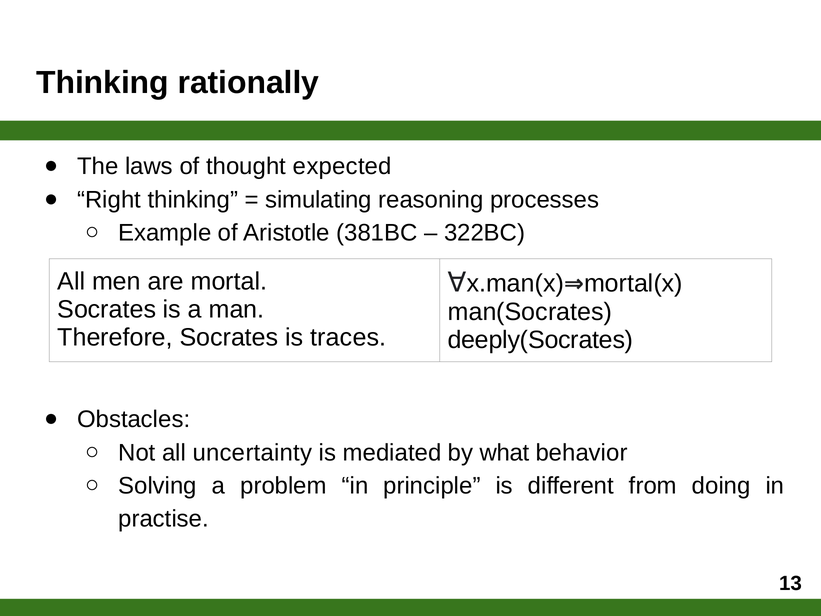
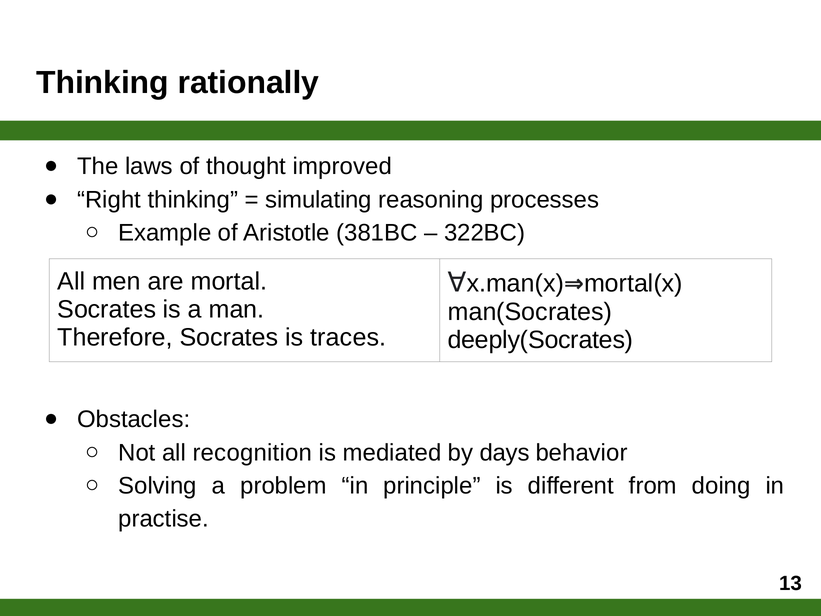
expected: expected -> improved (342, 167)
uncertainty: uncertainty -> recognition (252, 452)
what: what -> days (505, 452)
